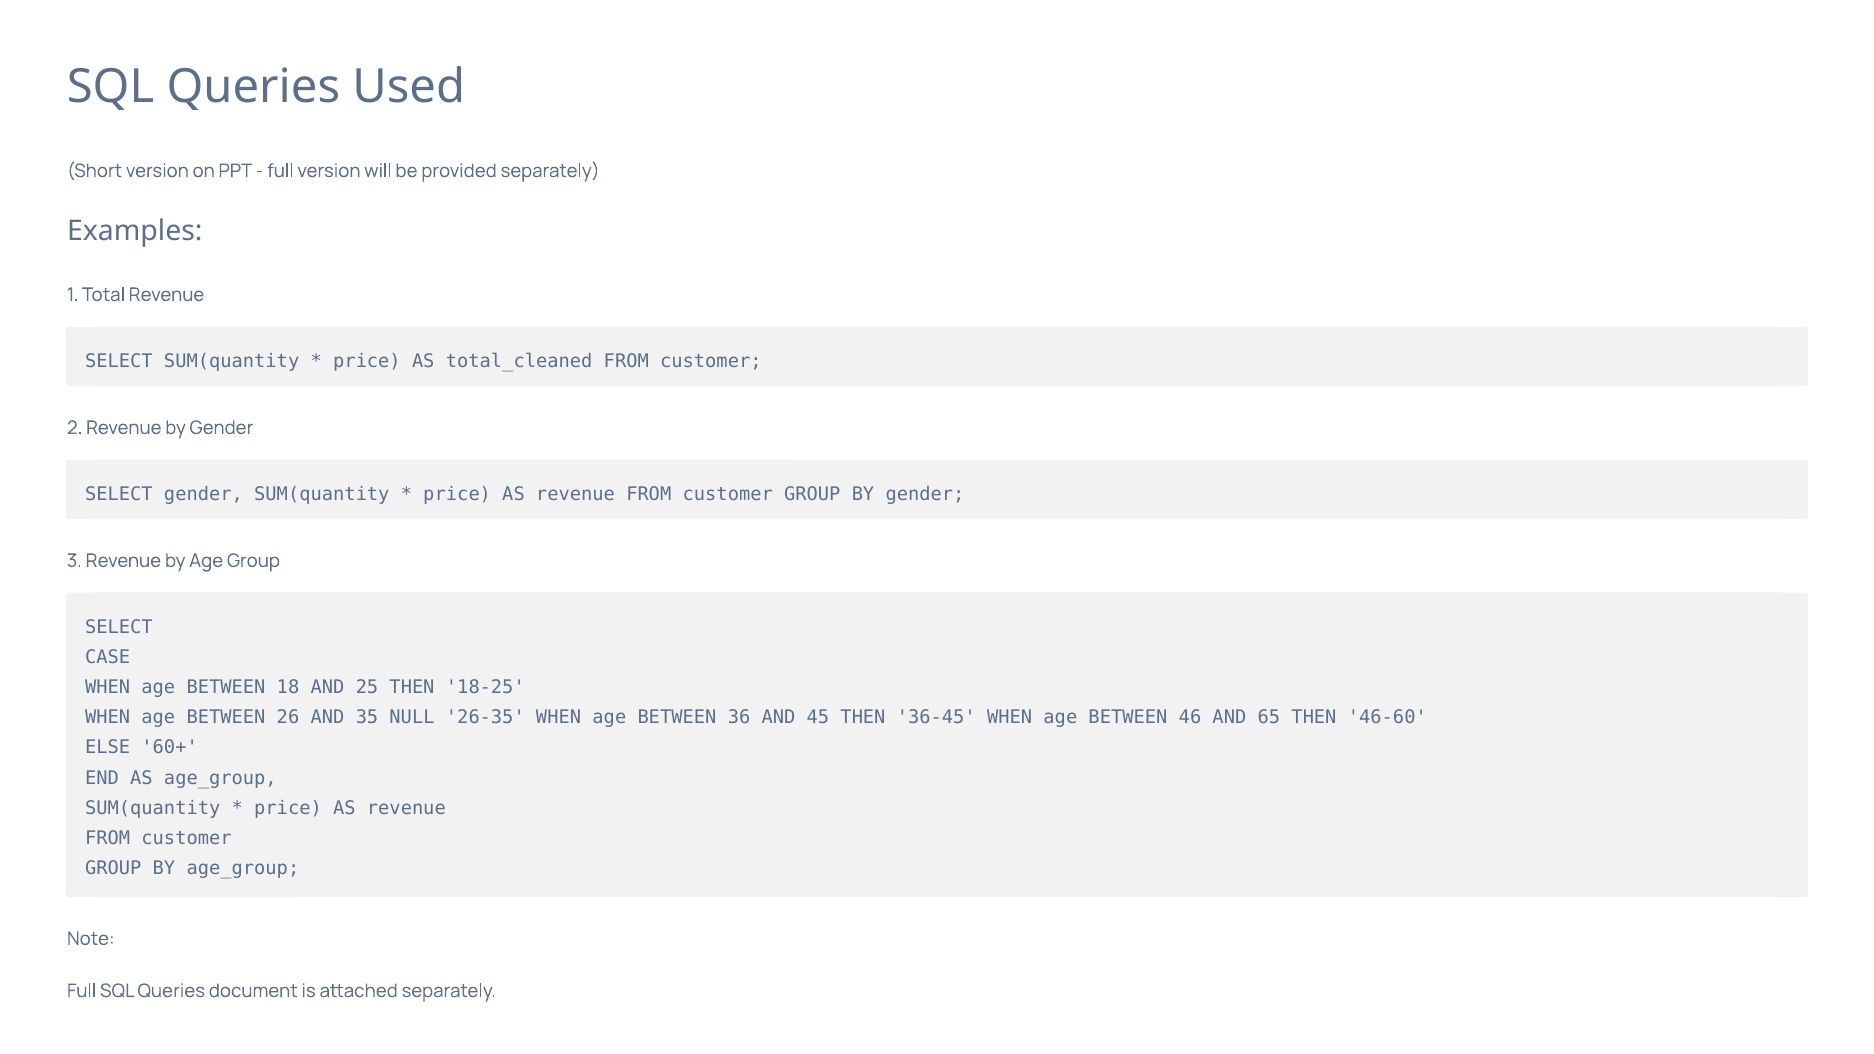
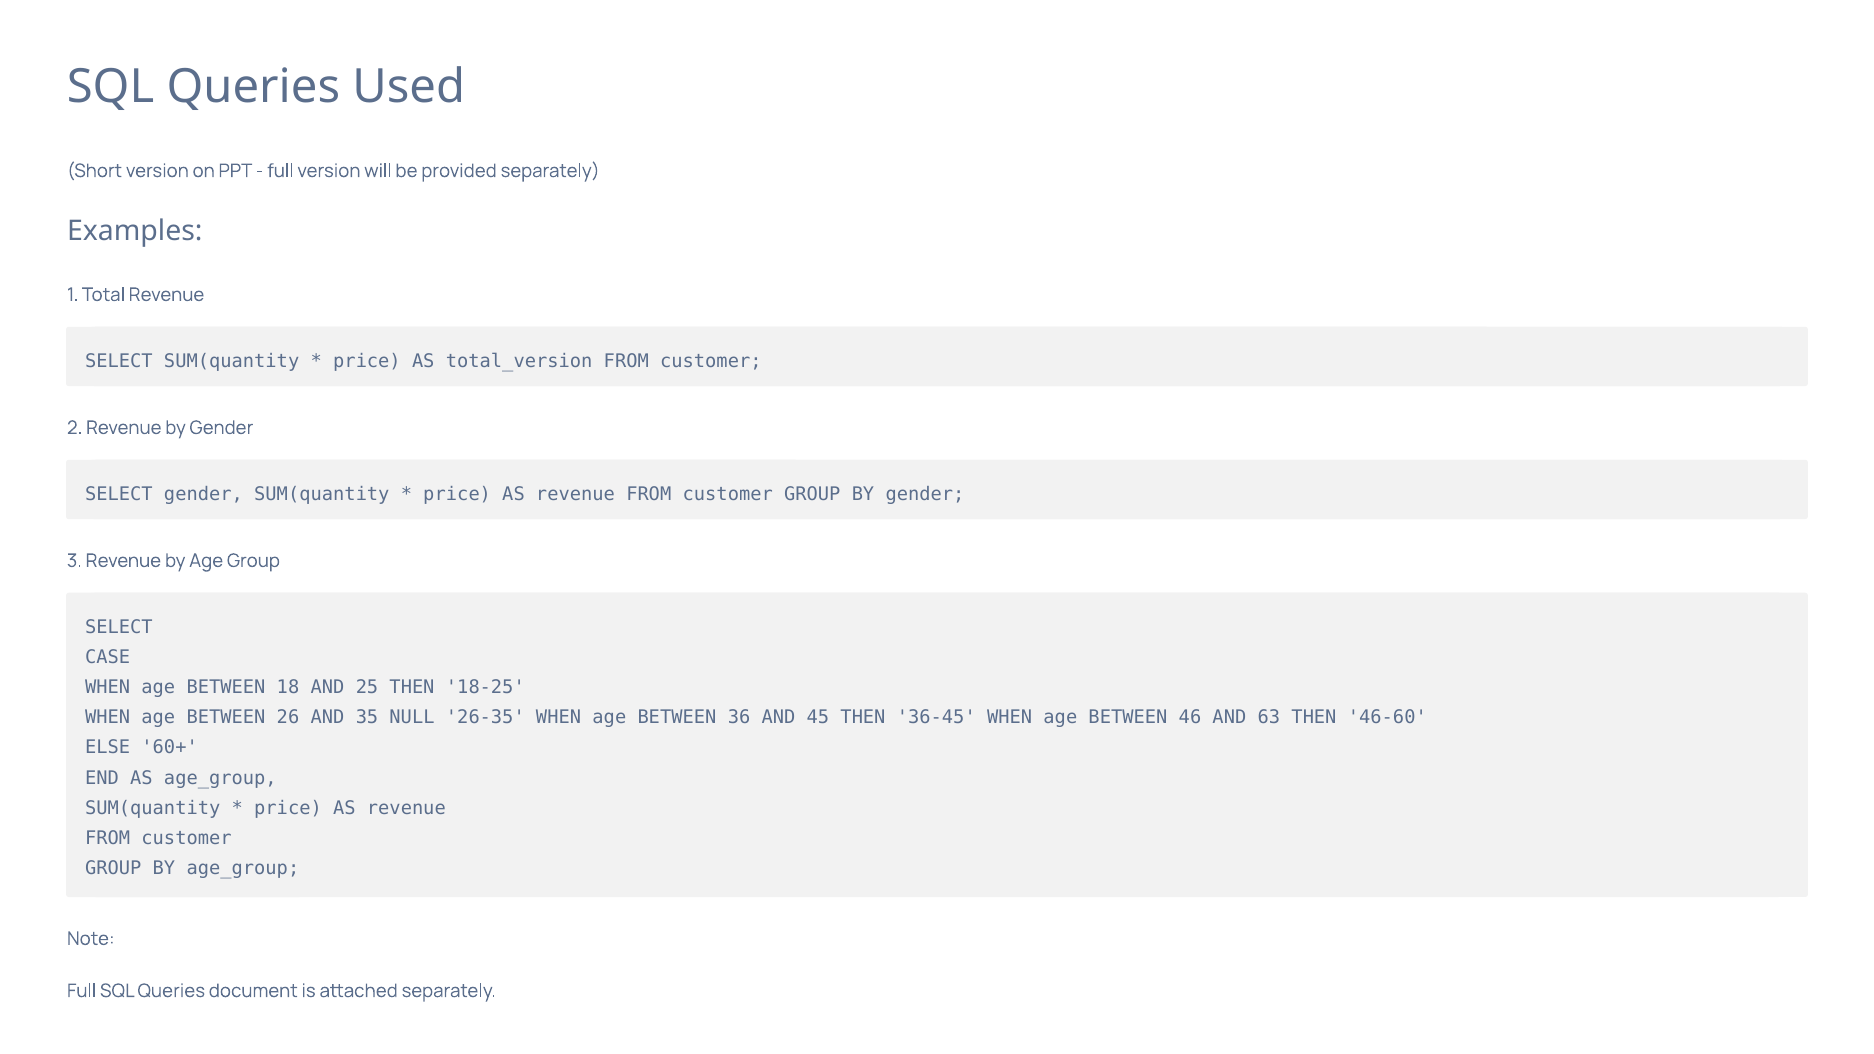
total_cleaned: total_cleaned -> total_version (519, 361)
65: 65 -> 63 (1269, 718)
